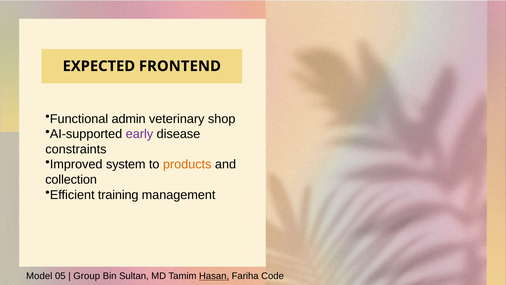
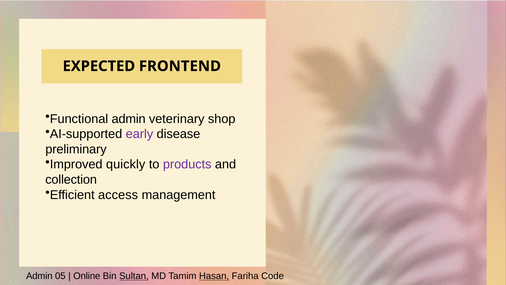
constraints: constraints -> preliminary (76, 149)
system: system -> quickly (126, 164)
products colour: orange -> purple (187, 164)
training: training -> access (118, 195)
Model: Model -> Admin (39, 276)
Group: Group -> Online (87, 276)
Sultan underline: none -> present (134, 276)
